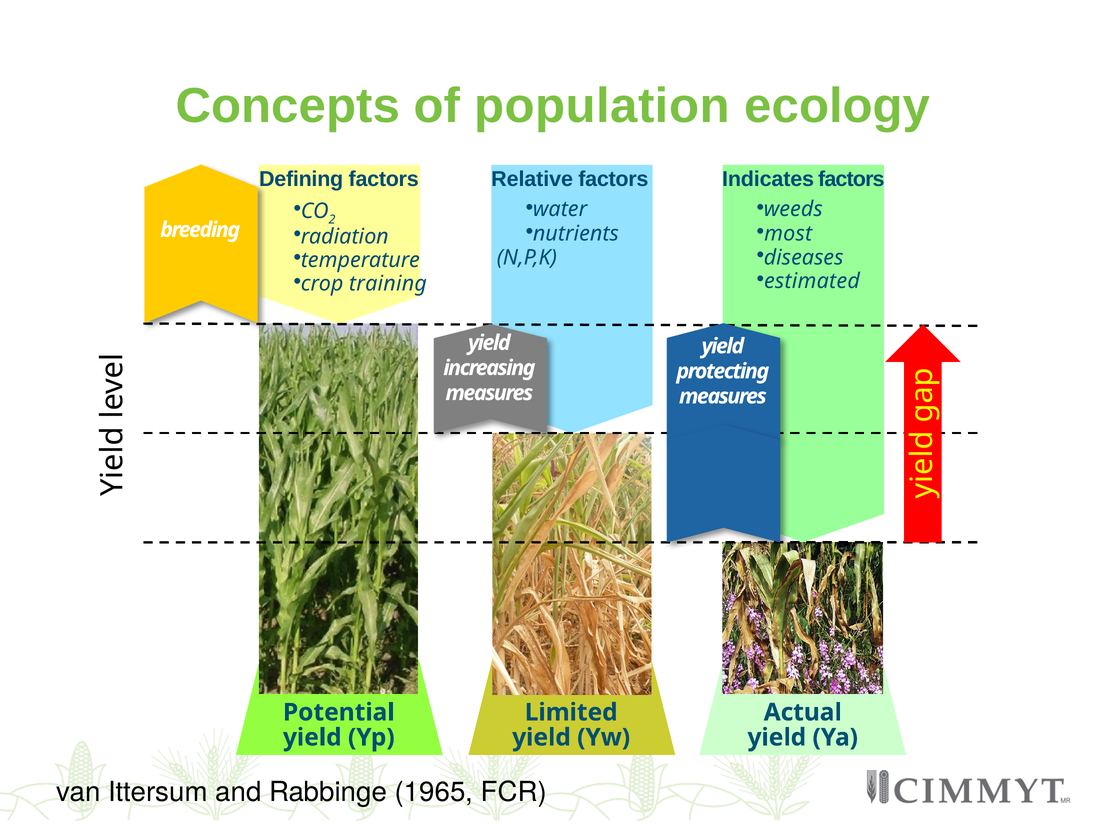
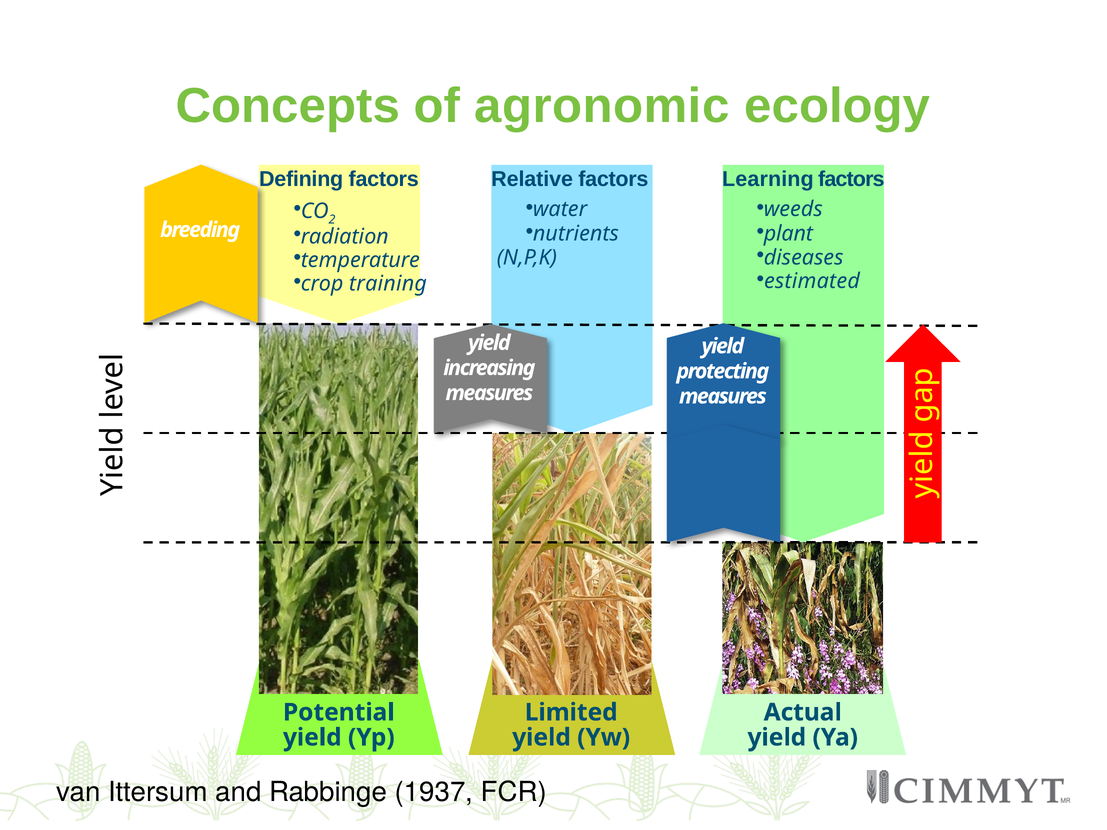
population: population -> agronomic (602, 106)
Indicates: Indicates -> Learning (768, 179)
most: most -> plant (788, 234)
1965: 1965 -> 1937 (434, 792)
